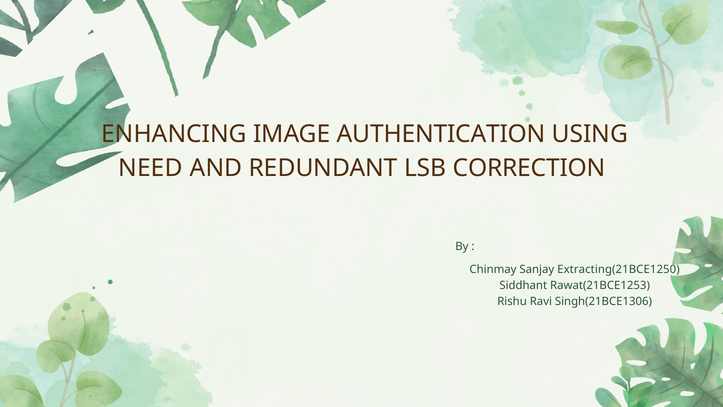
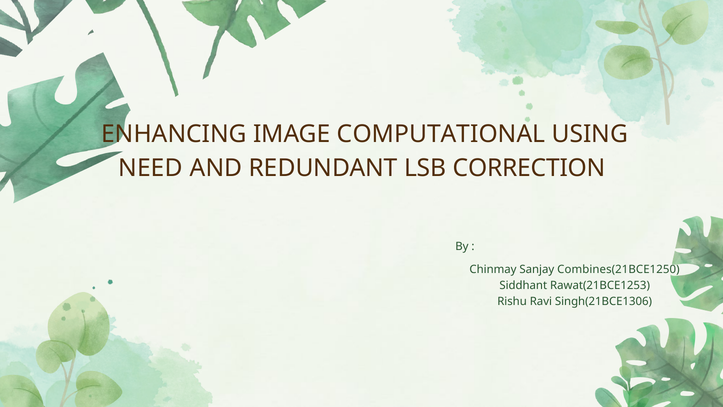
AUTHENTICATION: AUTHENTICATION -> COMPUTATIONAL (441, 134)
Extracting(21BCE1250: Extracting(21BCE1250 -> Combines(21BCE1250 (618, 269)
